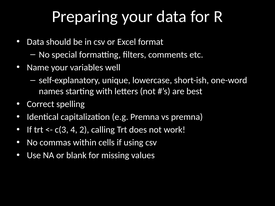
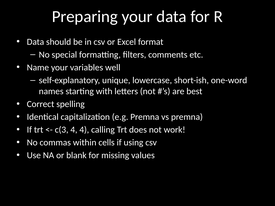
4 2: 2 -> 4 (84, 130)
